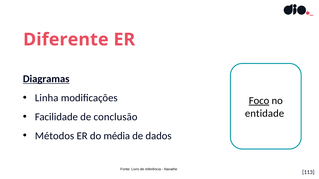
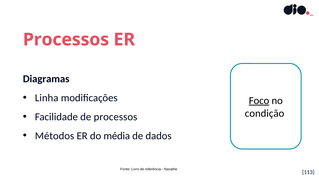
Diferente: Diferente -> Processos (66, 40)
Diagramas underline: present -> none (46, 79)
entidade: entidade -> condição (265, 114)
de conclusão: conclusão -> processos (116, 117)
